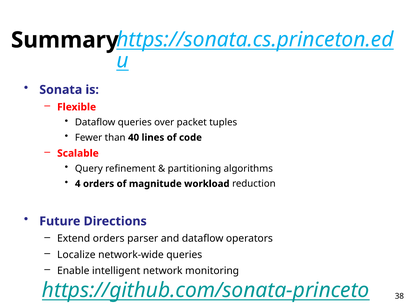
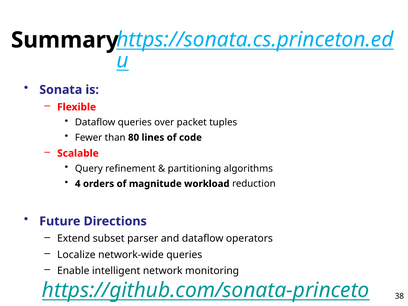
40: 40 -> 80 (134, 138)
Extend orders: orders -> subset (109, 239)
